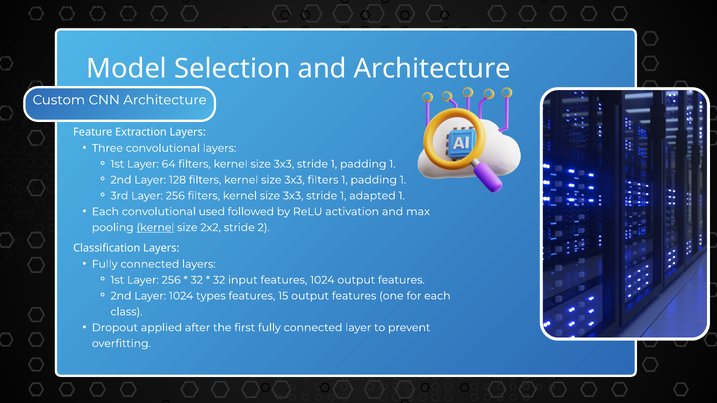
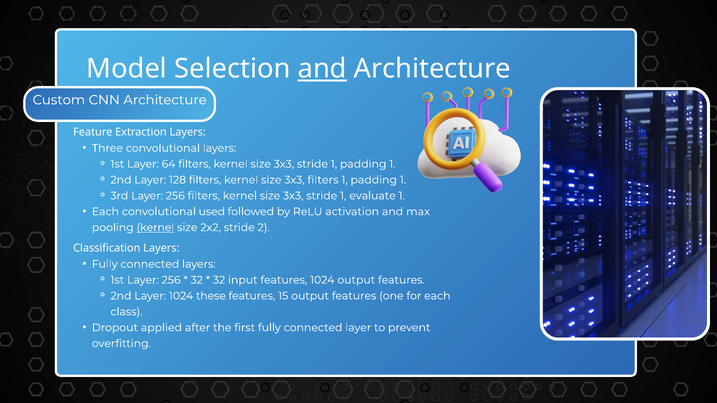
and underline: none -> present (322, 69)
adapted: adapted -> evaluate (373, 196)
types: types -> these (211, 296)
